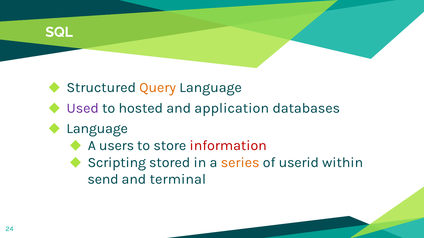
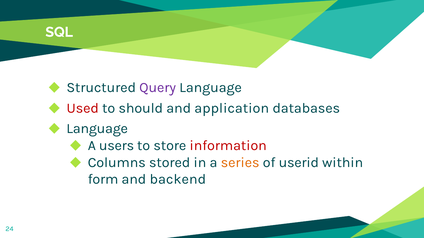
Query colour: orange -> purple (158, 88)
Used colour: purple -> red (83, 108)
hosted: hosted -> should (141, 108)
Scripting: Scripting -> Columns (117, 163)
send: send -> form (103, 180)
terminal: terminal -> backend (178, 180)
